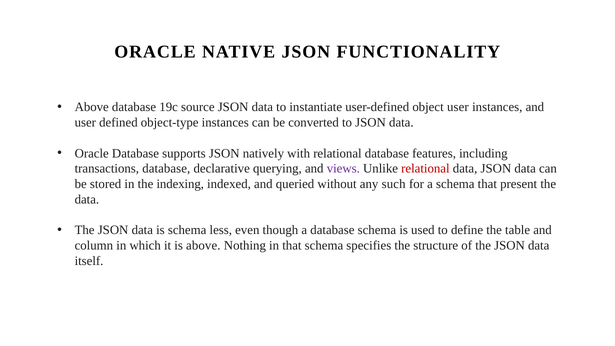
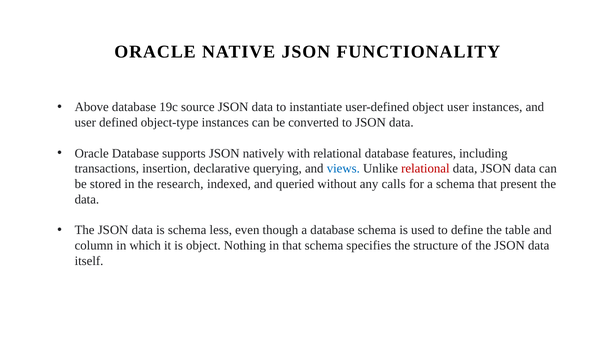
transactions database: database -> insertion (166, 169)
views colour: purple -> blue (343, 169)
indexing: indexing -> research (180, 184)
such: such -> calls (394, 184)
is above: above -> object (203, 246)
